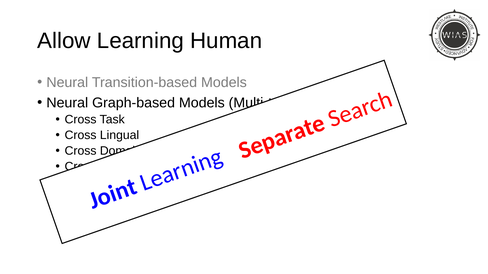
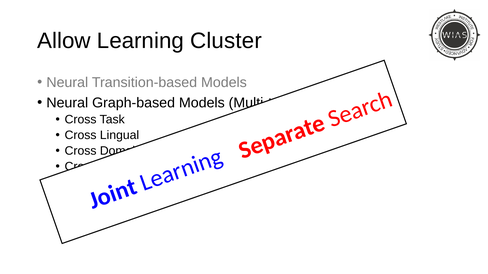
Human: Human -> Cluster (226, 41)
